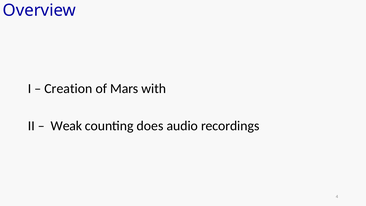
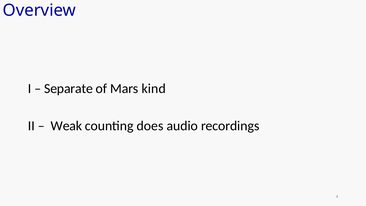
Creation: Creation -> Separate (68, 89)
with: with -> kind (154, 89)
